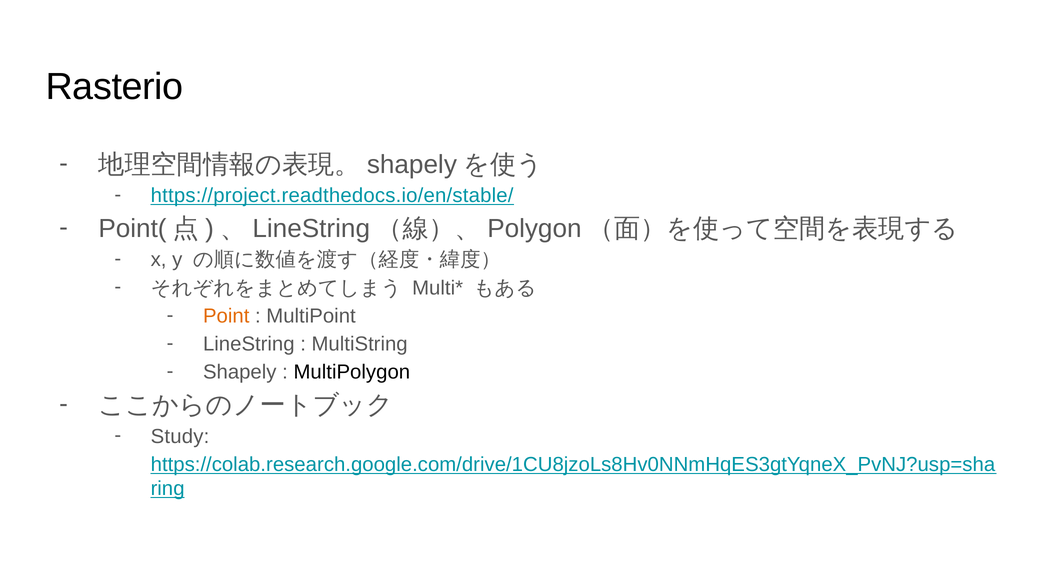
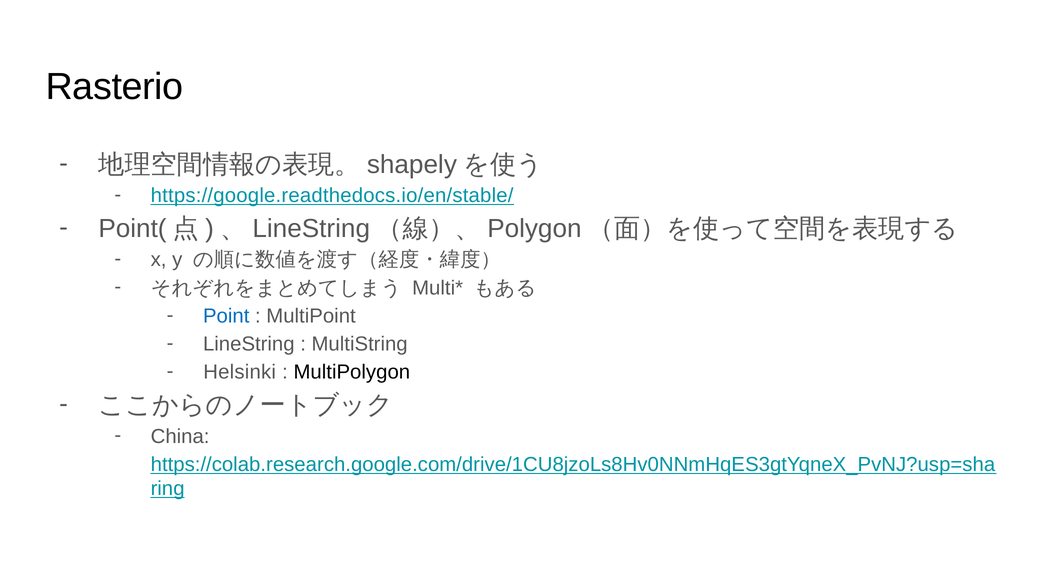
https://project.readthedocs.io/en/stable/: https://project.readthedocs.io/en/stable/ -> https://google.readthedocs.io/en/stable/ (332, 196)
Point colour: orange -> blue (226, 316)
Shapely: Shapely -> Helsinki (240, 372)
Study: Study -> China (180, 437)
